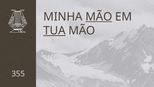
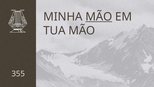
TUA underline: present -> none (54, 31)
